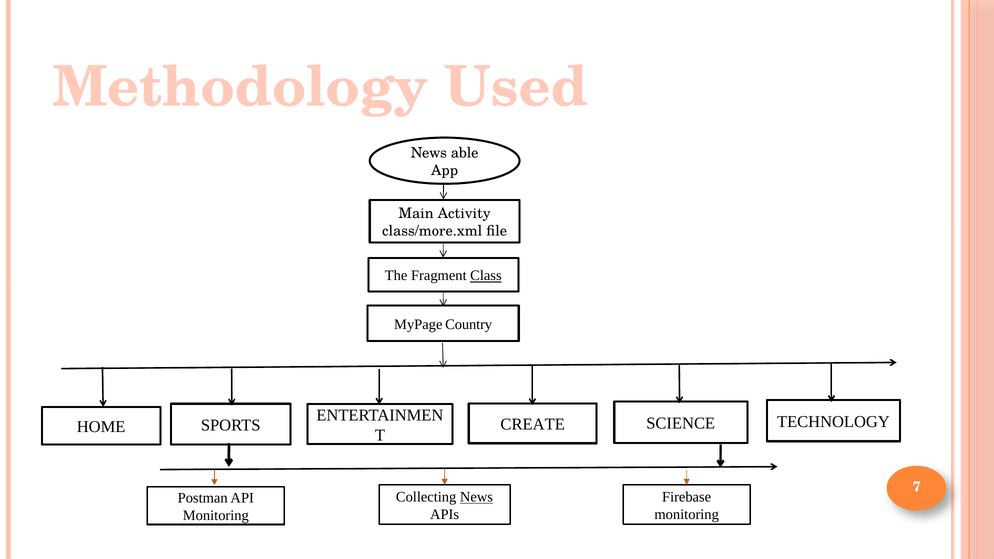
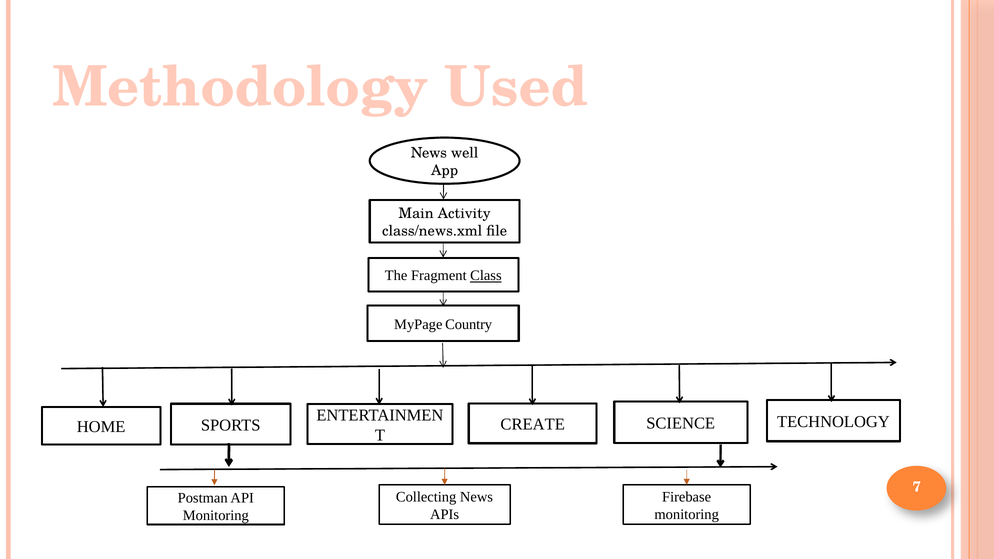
able: able -> well (465, 153)
class/more.xml: class/more.xml -> class/news.xml (432, 231)
News underline: present -> none (476, 497)
